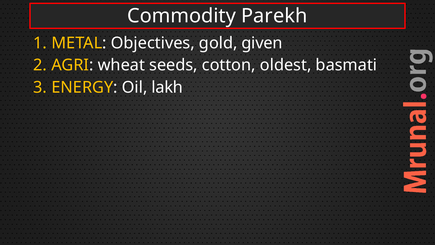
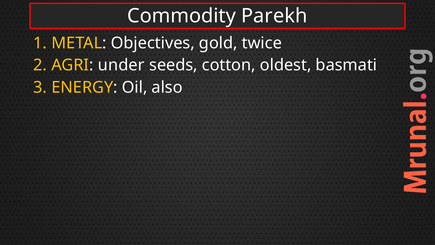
given: given -> twice (262, 43)
wheat: wheat -> under (121, 65)
lakh: lakh -> also (167, 87)
